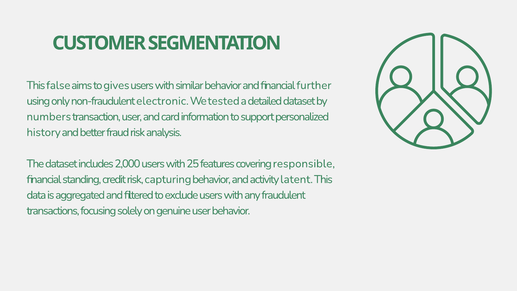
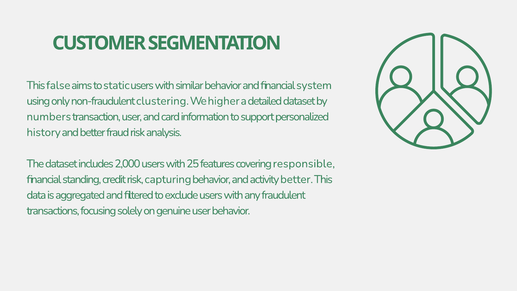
gives: gives -> static (116, 85)
further: further -> system (314, 85)
electronic: electronic -> clustering (162, 101)
tested: tested -> higher (224, 101)
activity latent: latent -> better (297, 179)
